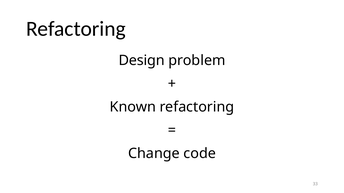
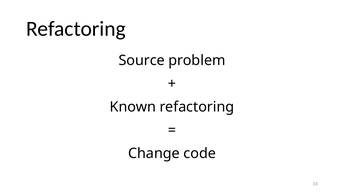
Design: Design -> Source (142, 60)
